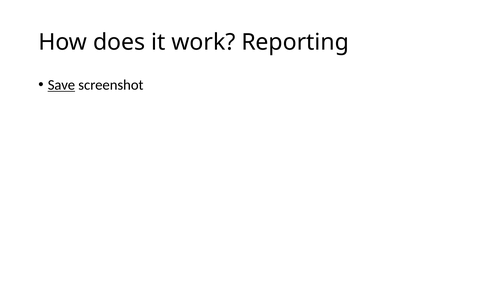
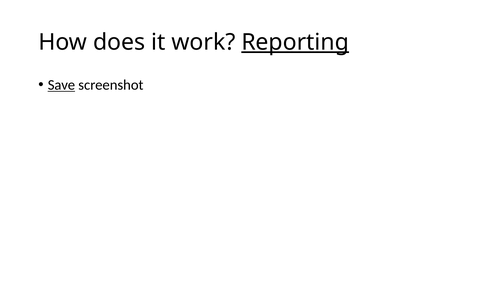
Reporting underline: none -> present (295, 42)
